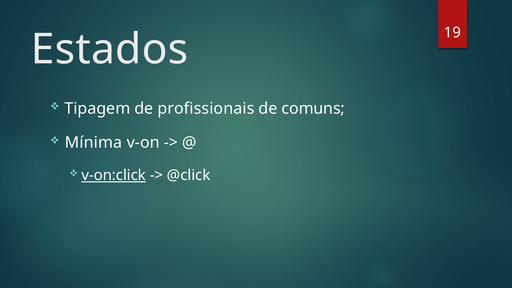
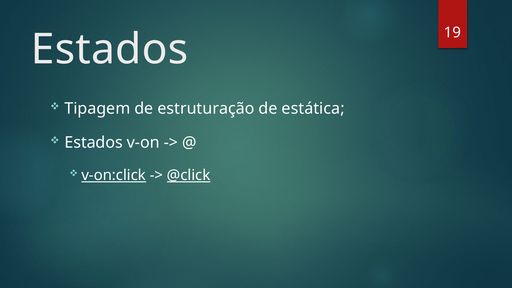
profissionais: profissionais -> estruturação (206, 108)
comuns: comuns -> estática (313, 108)
Mínima: Mínima -> Estados (94, 143)
@click underline: none -> present (189, 175)
